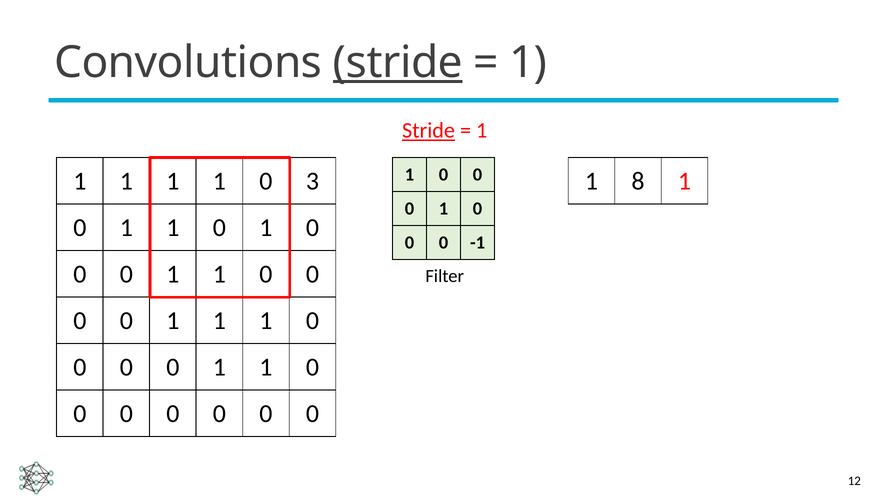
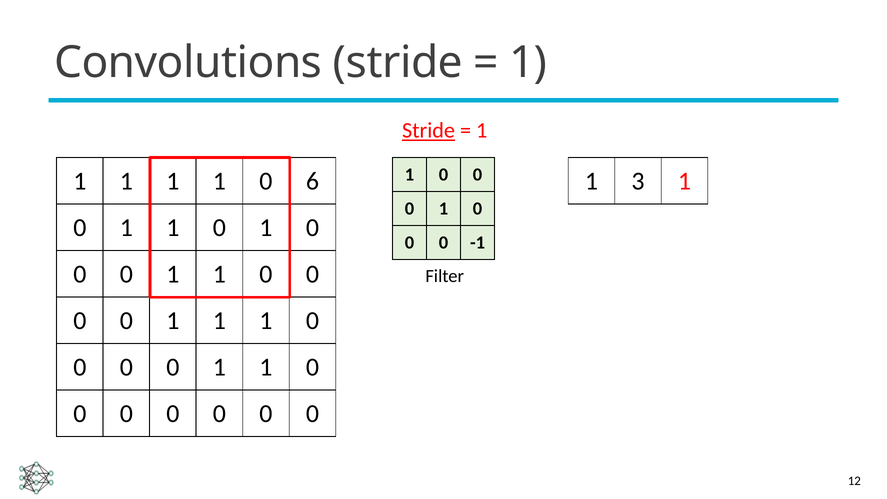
stride underline: present -> none (398, 62)
3: 3 -> 6 (312, 181)
8: 8 -> 3 (638, 181)
